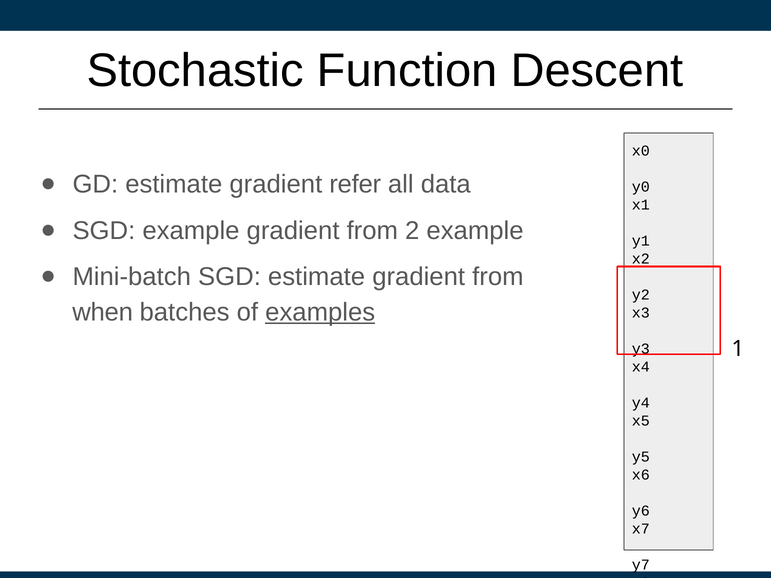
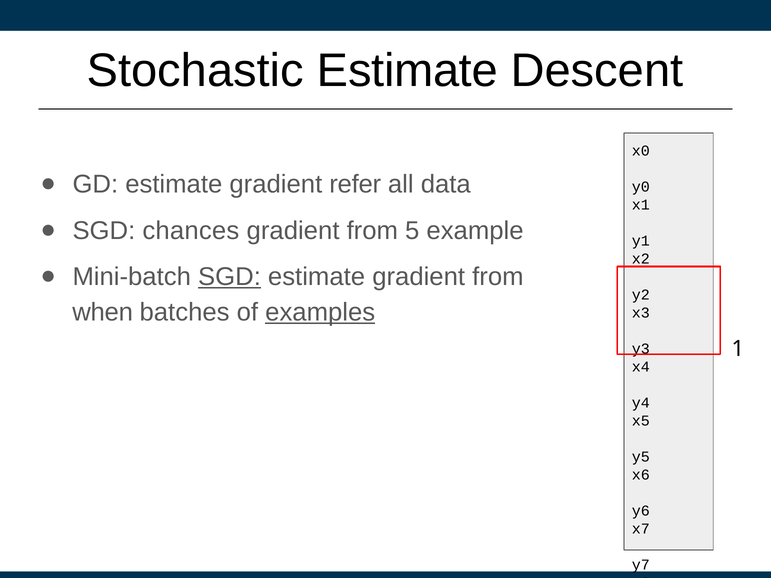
Stochastic Function: Function -> Estimate (407, 71)
SGD example: example -> chances (191, 231)
2: 2 -> 5 (412, 231)
SGD underline: none -> present (229, 277)
